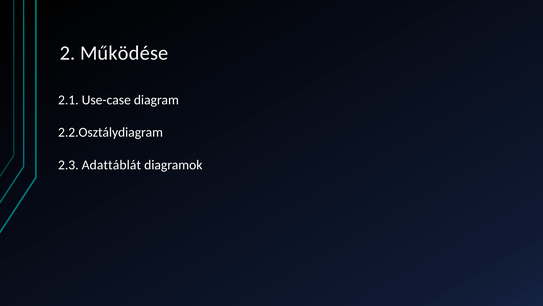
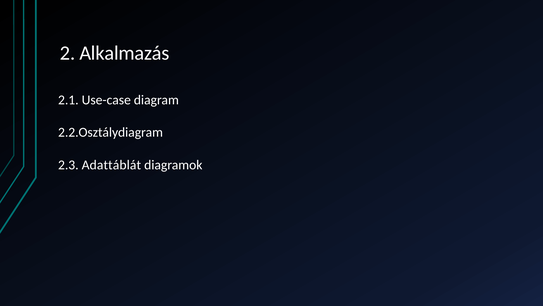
Működése: Működése -> Alkalmazás (124, 53)
